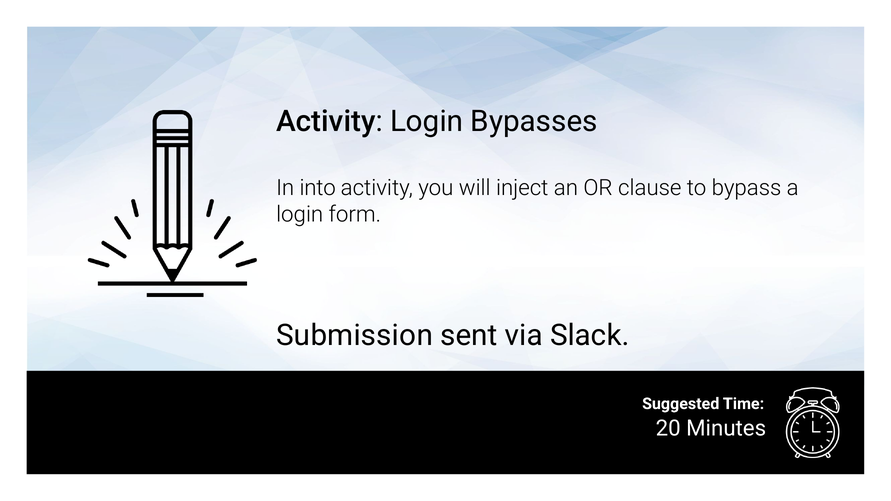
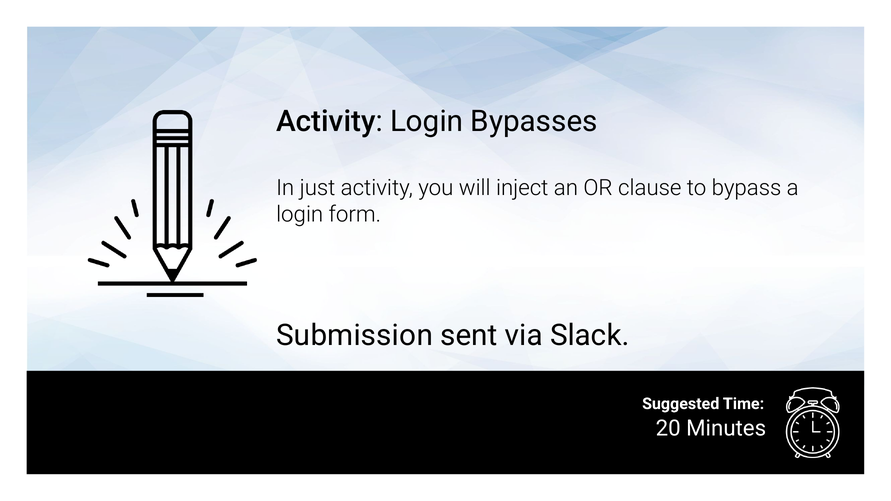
into: into -> just (318, 188)
